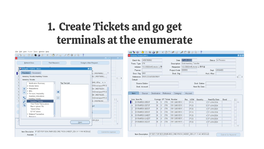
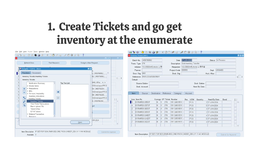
terminals: terminals -> inventory (81, 40)
